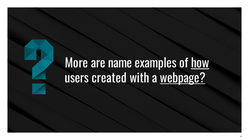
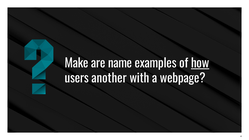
More: More -> Make (77, 63)
created: created -> another (109, 78)
webpage underline: present -> none (183, 78)
